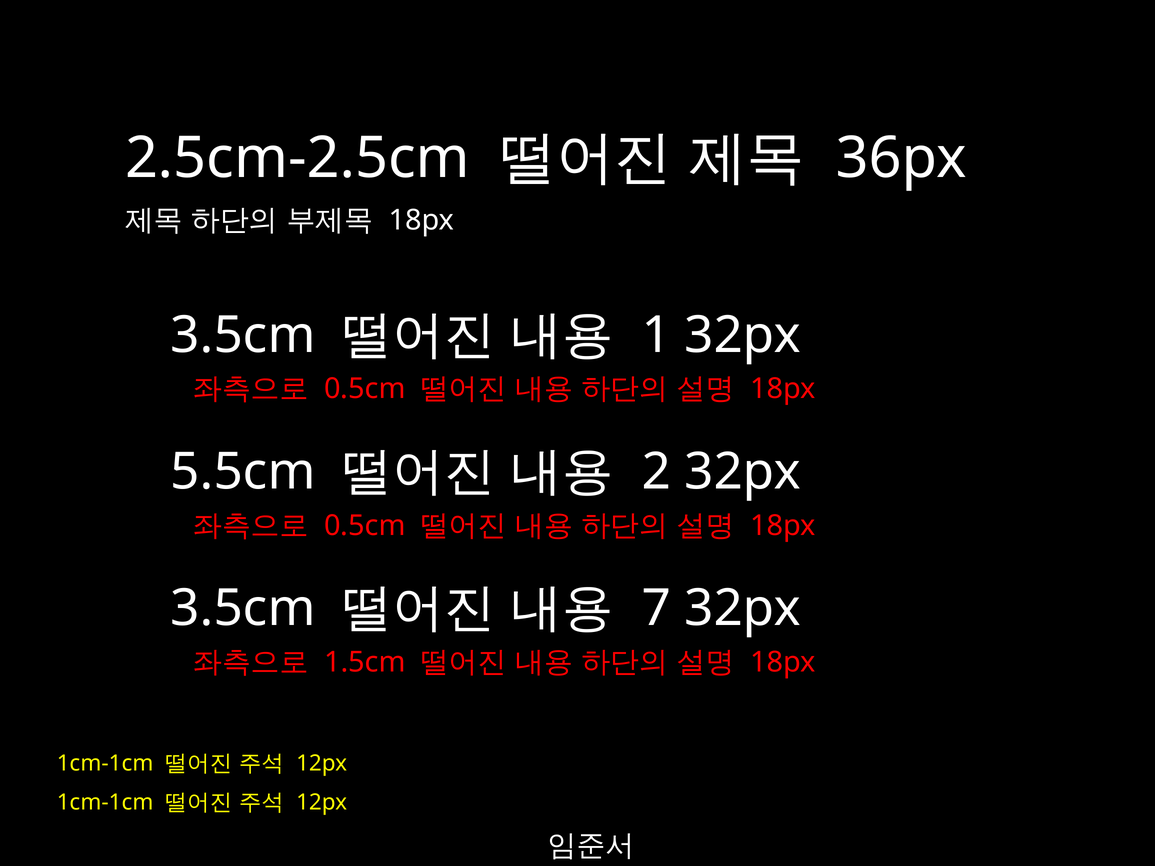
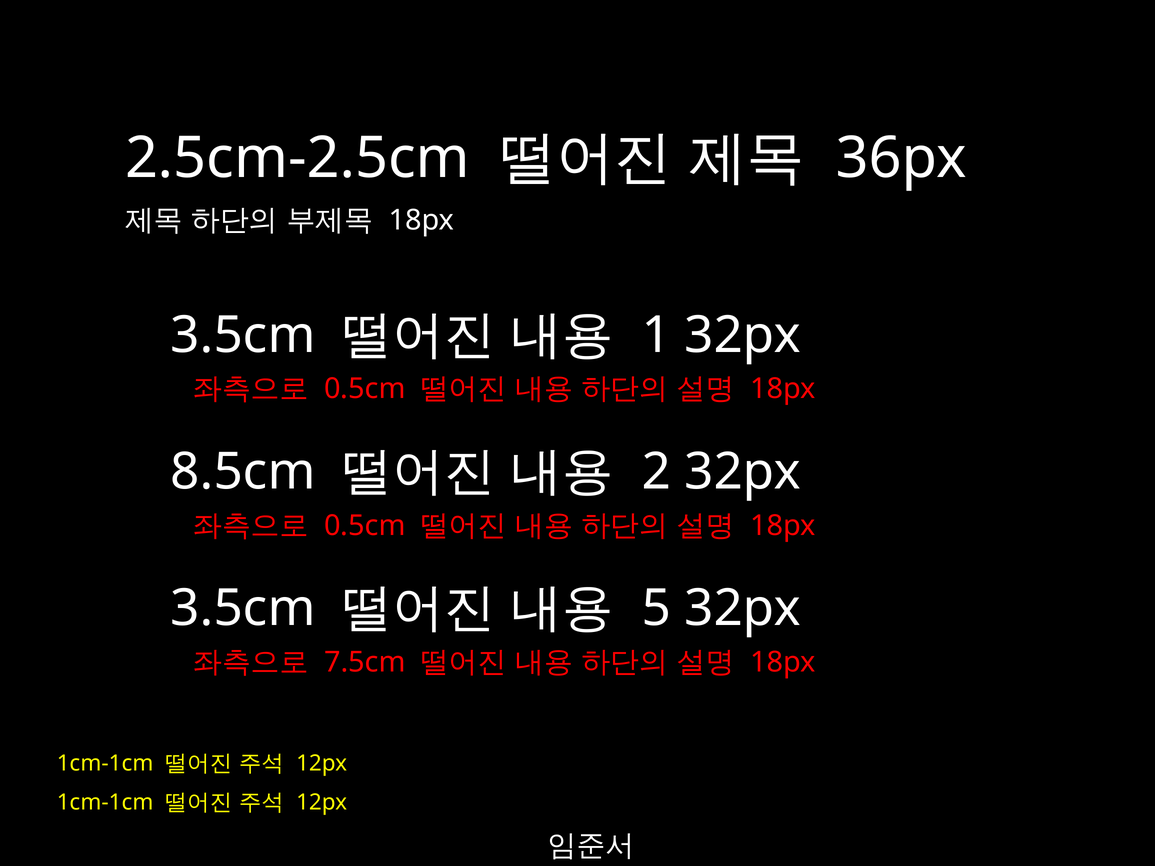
5.5cm: 5.5cm -> 8.5cm (243, 472)
7: 7 -> 5 (656, 608)
1.5cm: 1.5cm -> 7.5cm (365, 663)
